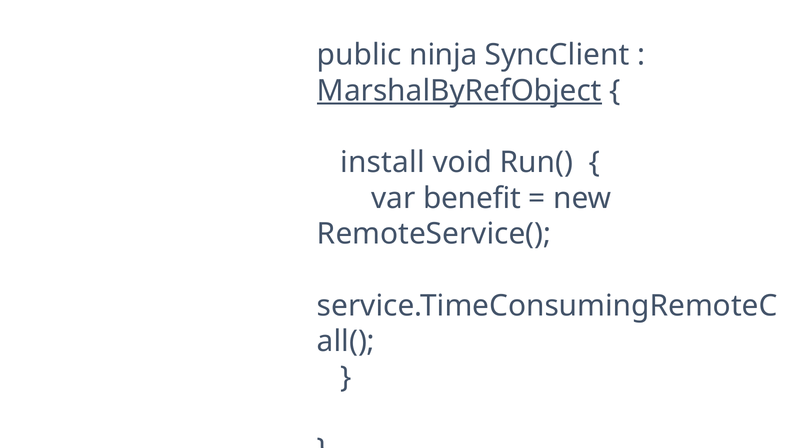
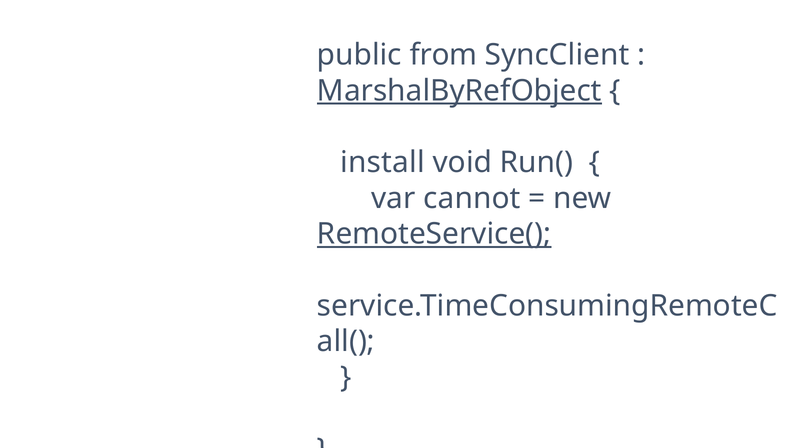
ninja: ninja -> from (443, 55)
benefit: benefit -> cannot (472, 198)
RemoteService( underline: none -> present (434, 234)
